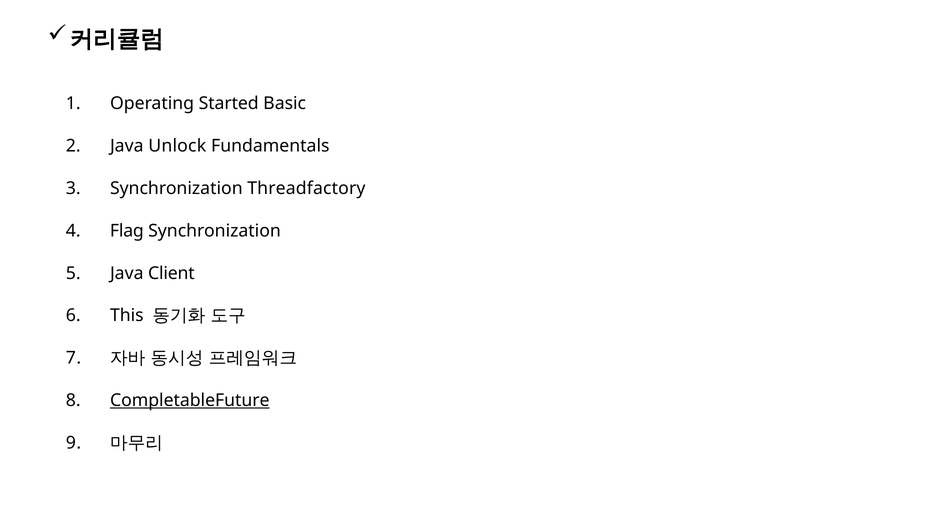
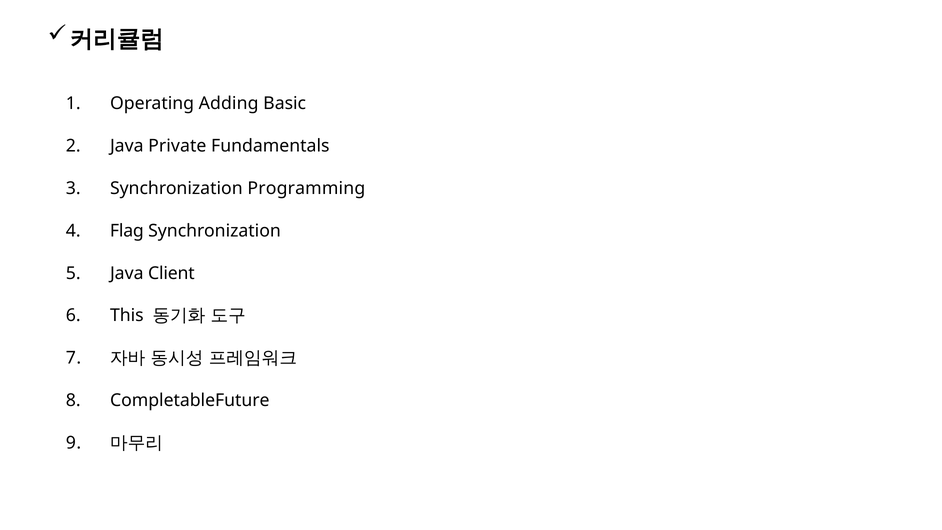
Started: Started -> Adding (229, 104)
Unlock: Unlock -> Private (177, 146)
Threadfactory: Threadfactory -> Programming (306, 188)
CompletableFuture underline: present -> none (190, 400)
